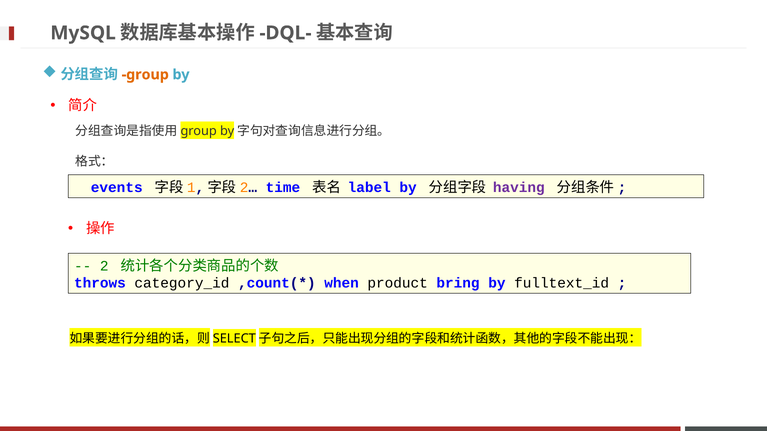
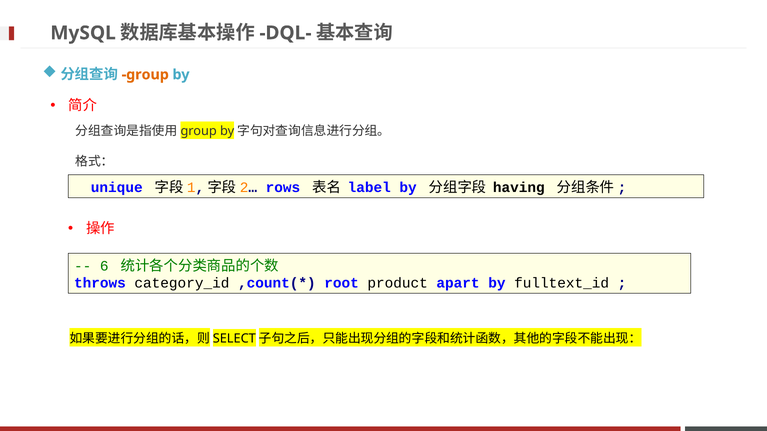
events: events -> unique (117, 188)
time: time -> rows (283, 188)
having colour: purple -> black (519, 188)
2: 2 -> 6 (104, 266)
when: when -> root (342, 283)
bring: bring -> apart (458, 283)
